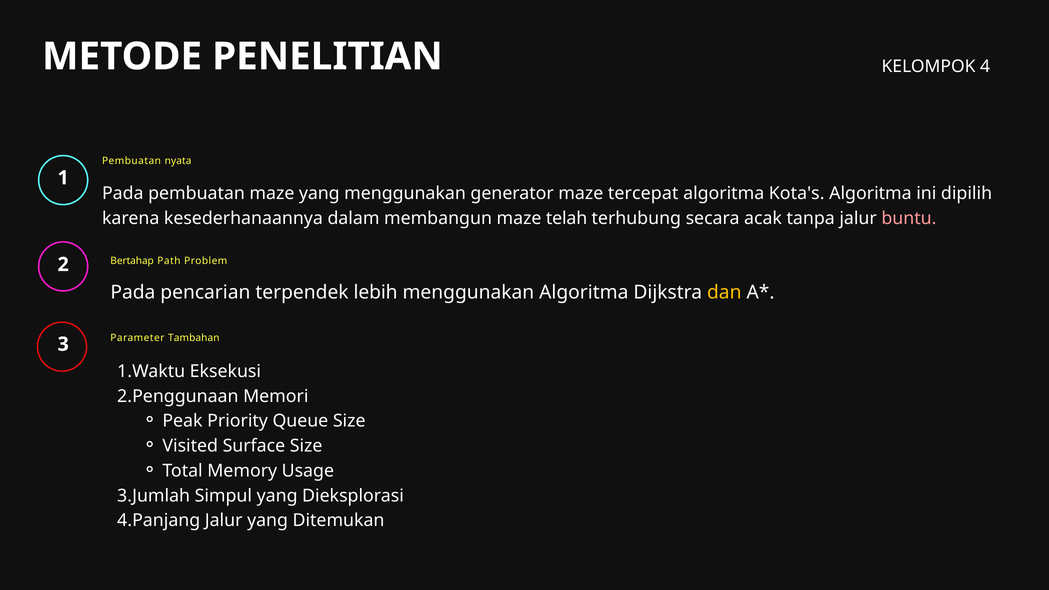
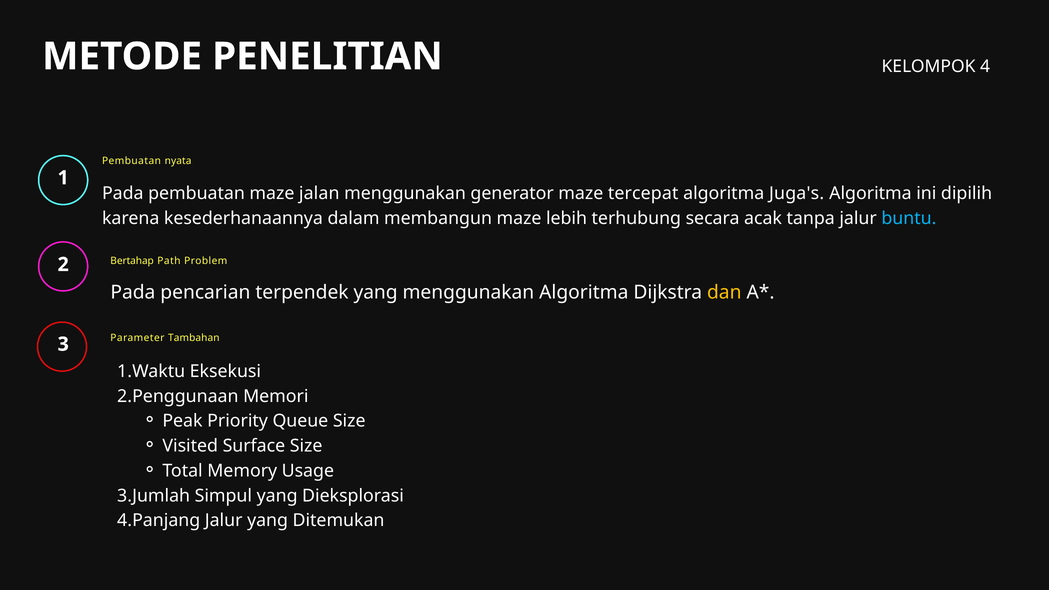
maze yang: yang -> jalan (319, 193)
Kota's: Kota's -> Juga's (797, 193)
telah: telah -> lebih (567, 218)
buntu colour: pink -> light blue (909, 218)
terpendek lebih: lebih -> yang (376, 292)
